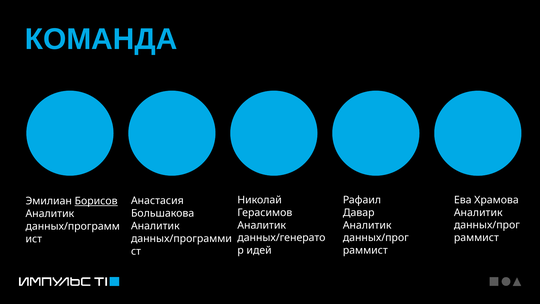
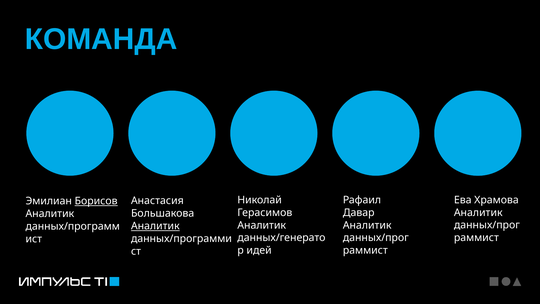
Аналитик underline: none -> present (155, 226)
